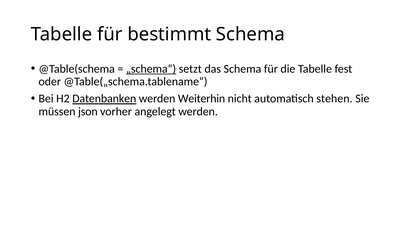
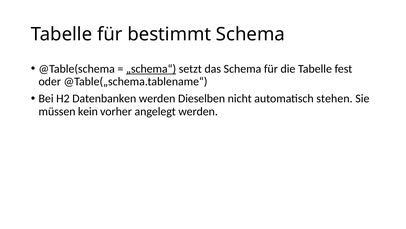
Datenbanken underline: present -> none (104, 98)
Weiterhin: Weiterhin -> Dieselben (202, 98)
json: json -> kein (88, 111)
